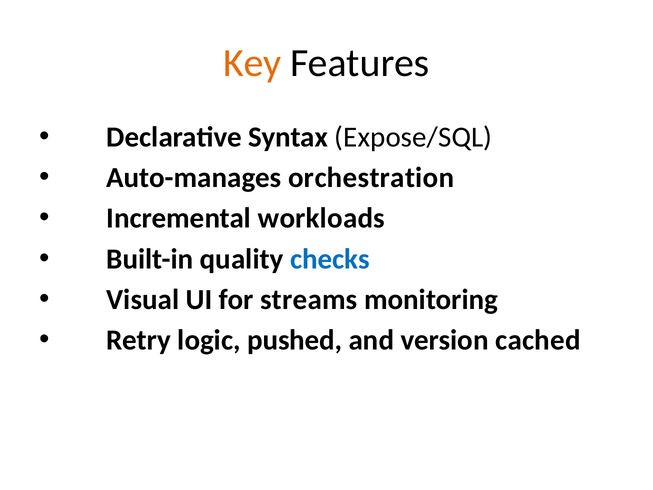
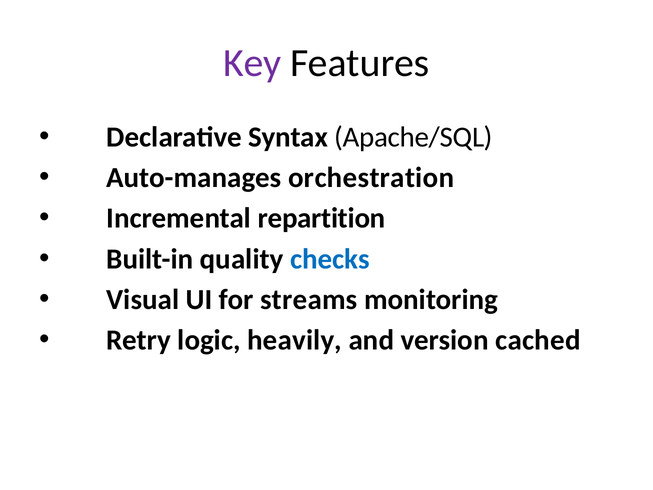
Key colour: orange -> purple (252, 63)
Expose/SQL: Expose/SQL -> Apache/SQL (414, 137)
workloads: workloads -> repartition (322, 218)
pushed: pushed -> heavily (295, 340)
